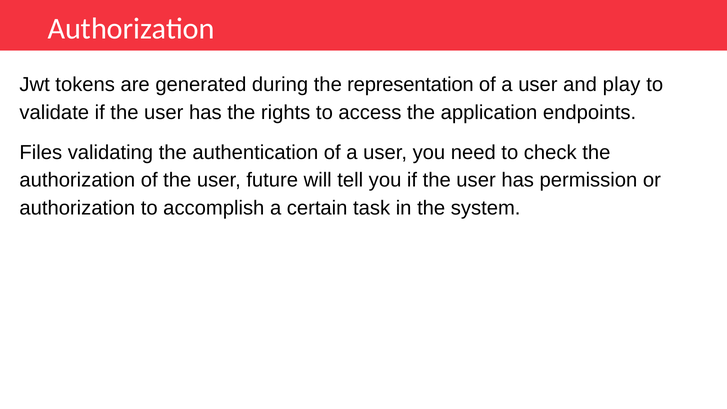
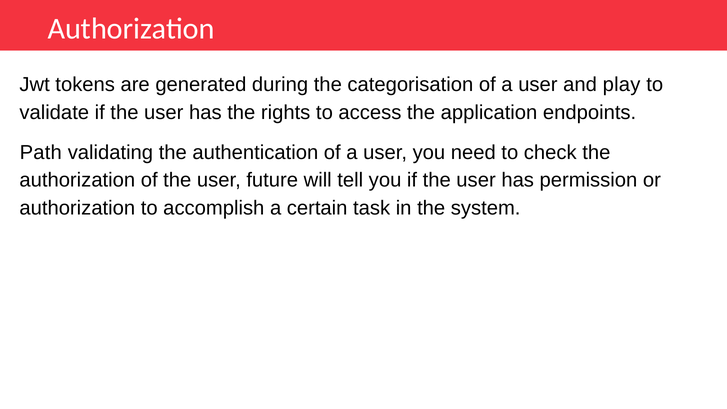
representation: representation -> categorisation (410, 85)
Files: Files -> Path (41, 152)
